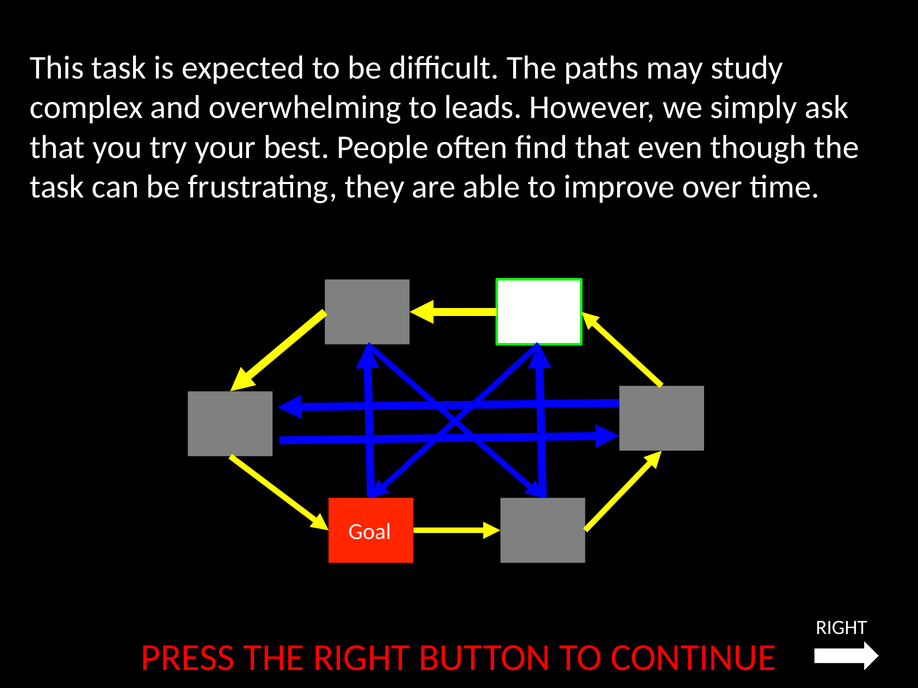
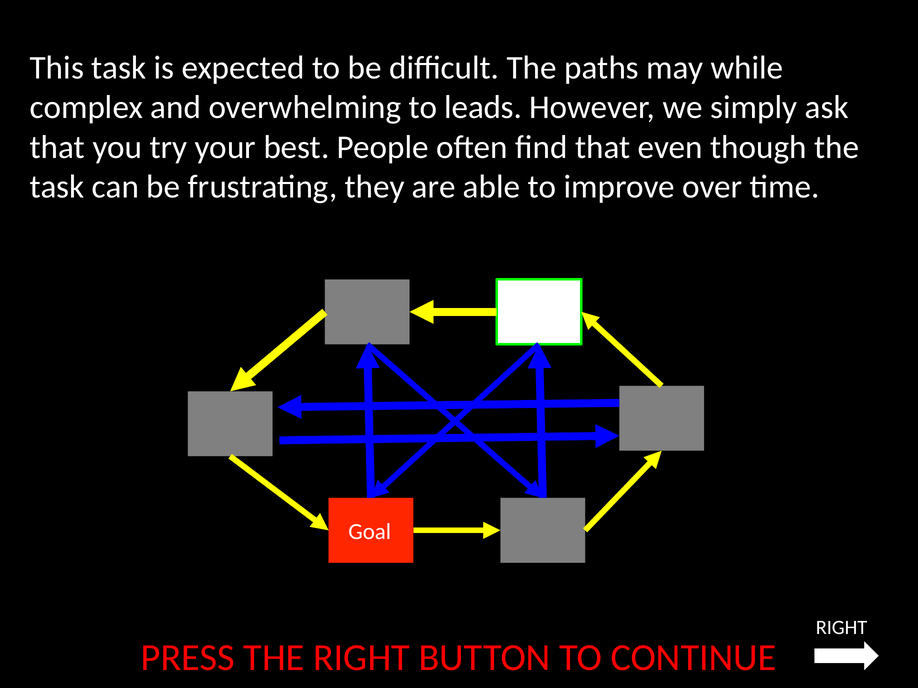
study: study -> while (747, 68)
